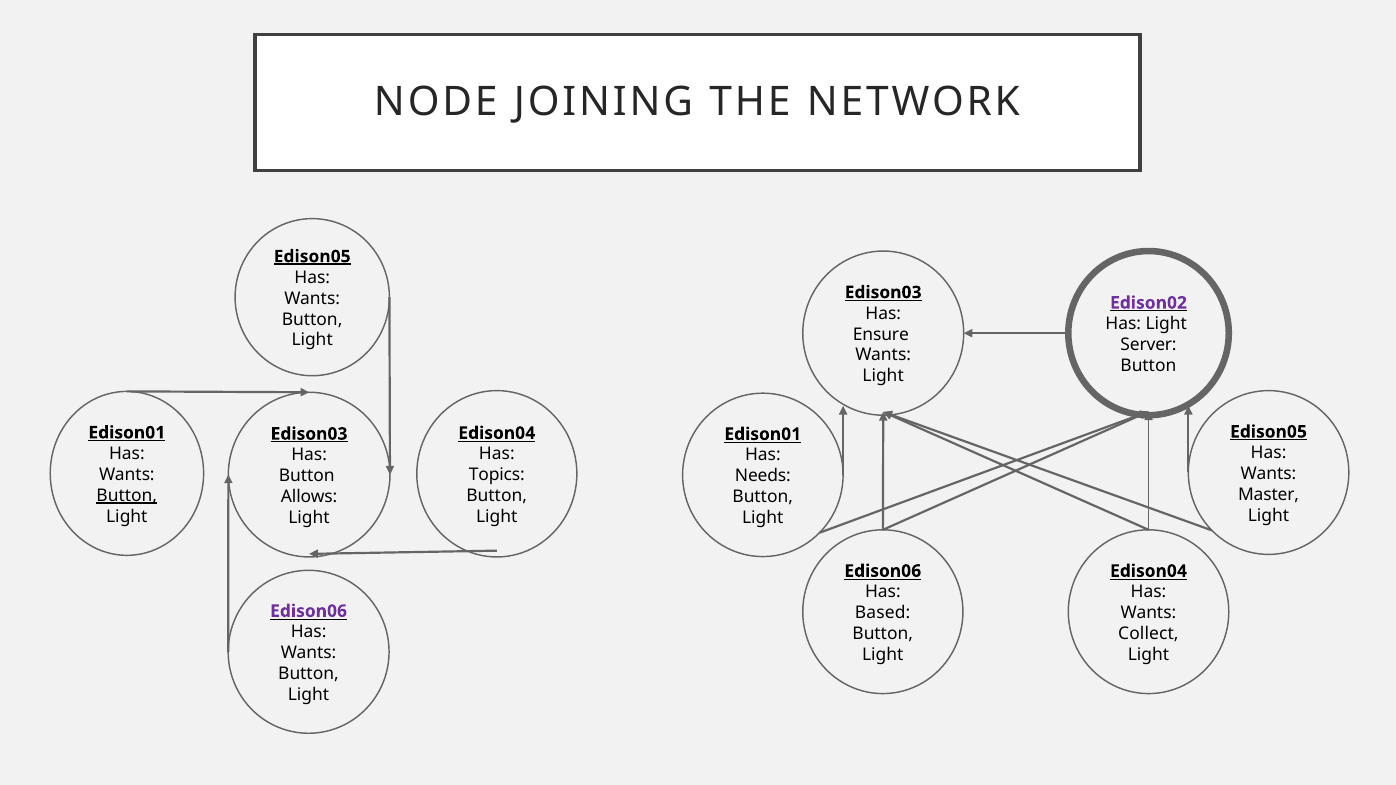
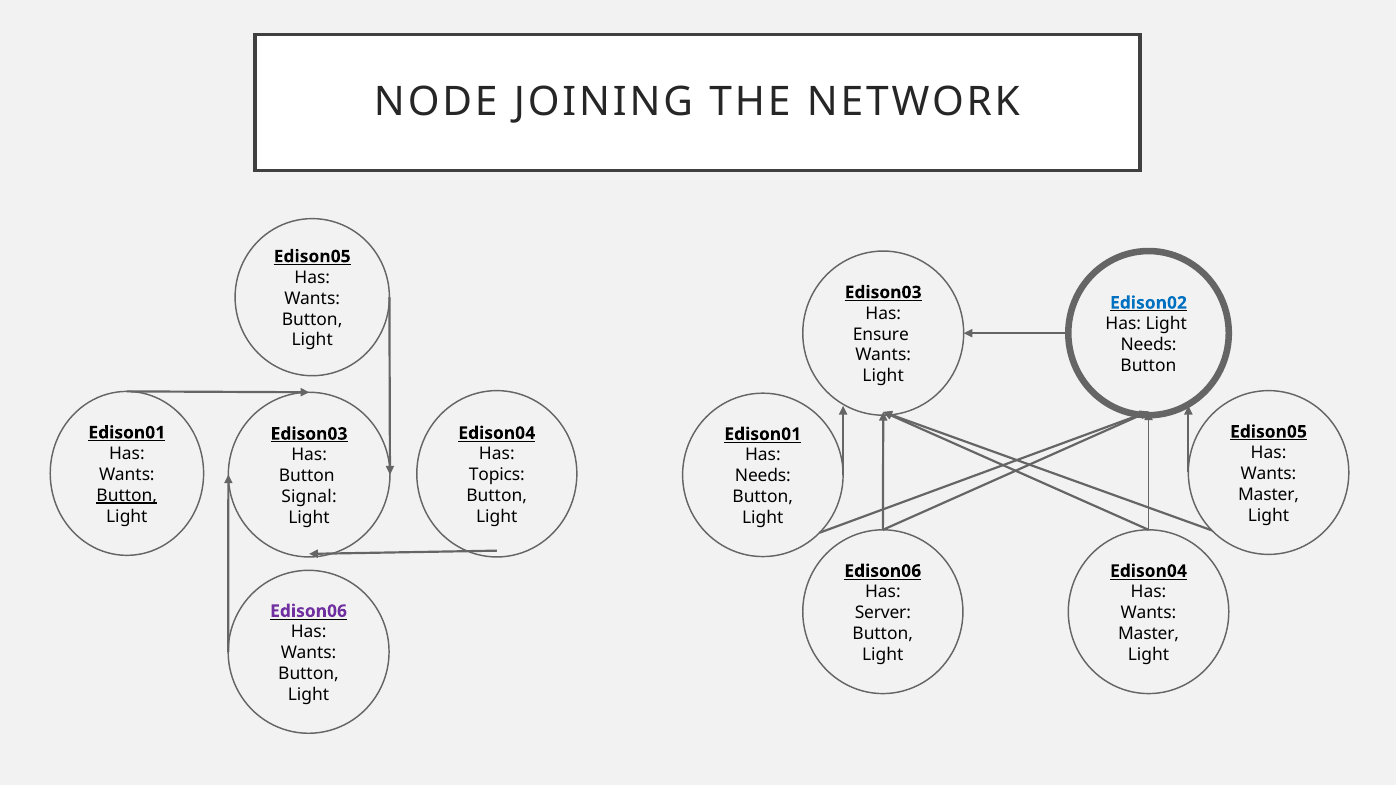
Edison05 underline: present -> none (312, 257)
Edison02 colour: purple -> blue (1148, 303)
Server: Server -> Needs (1149, 345)
Allows: Allows -> Signal (309, 497)
Based: Based -> Server (883, 613)
Collect: Collect -> Master (1149, 634)
